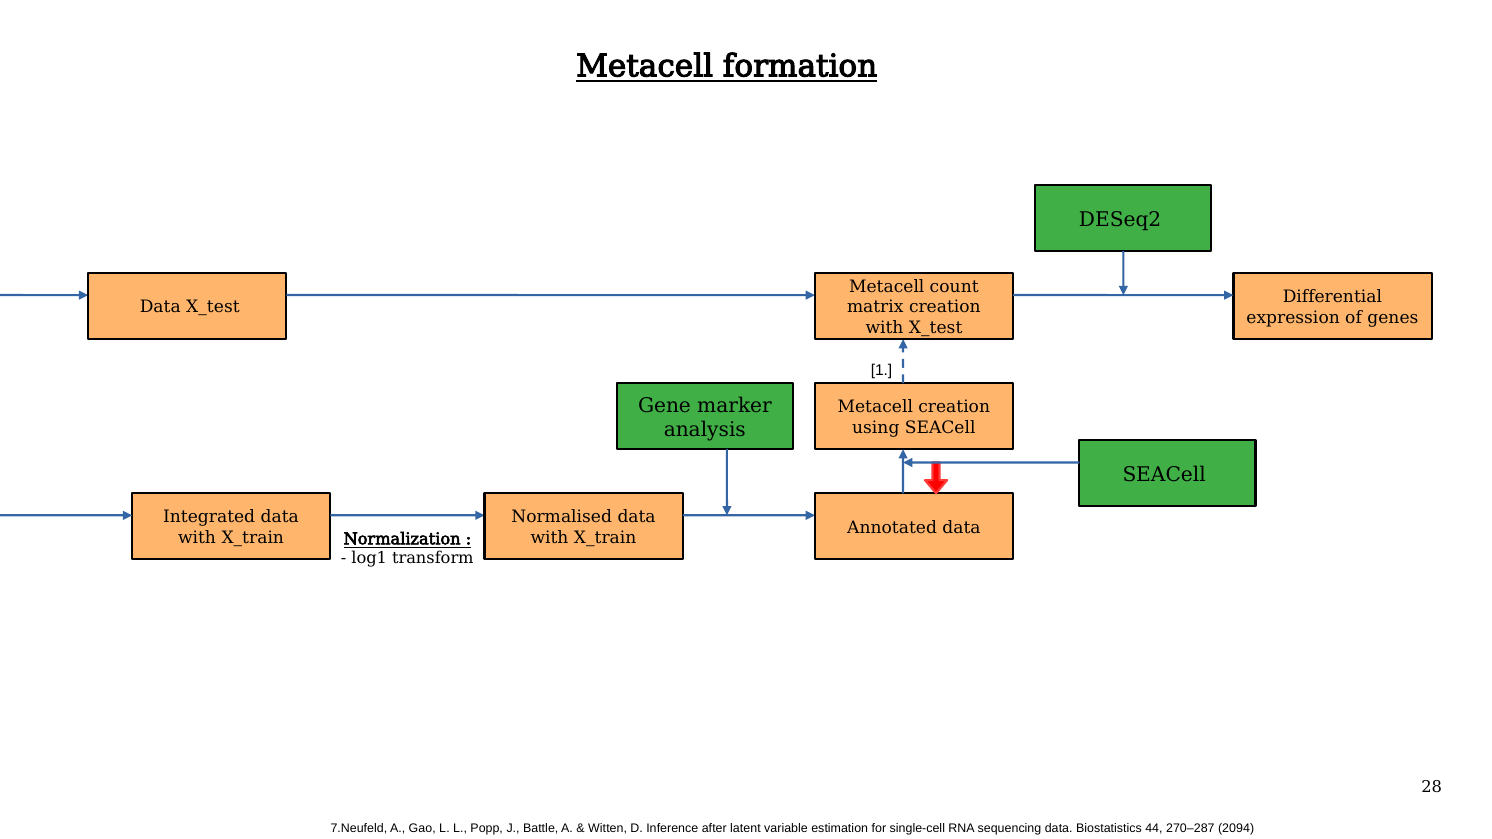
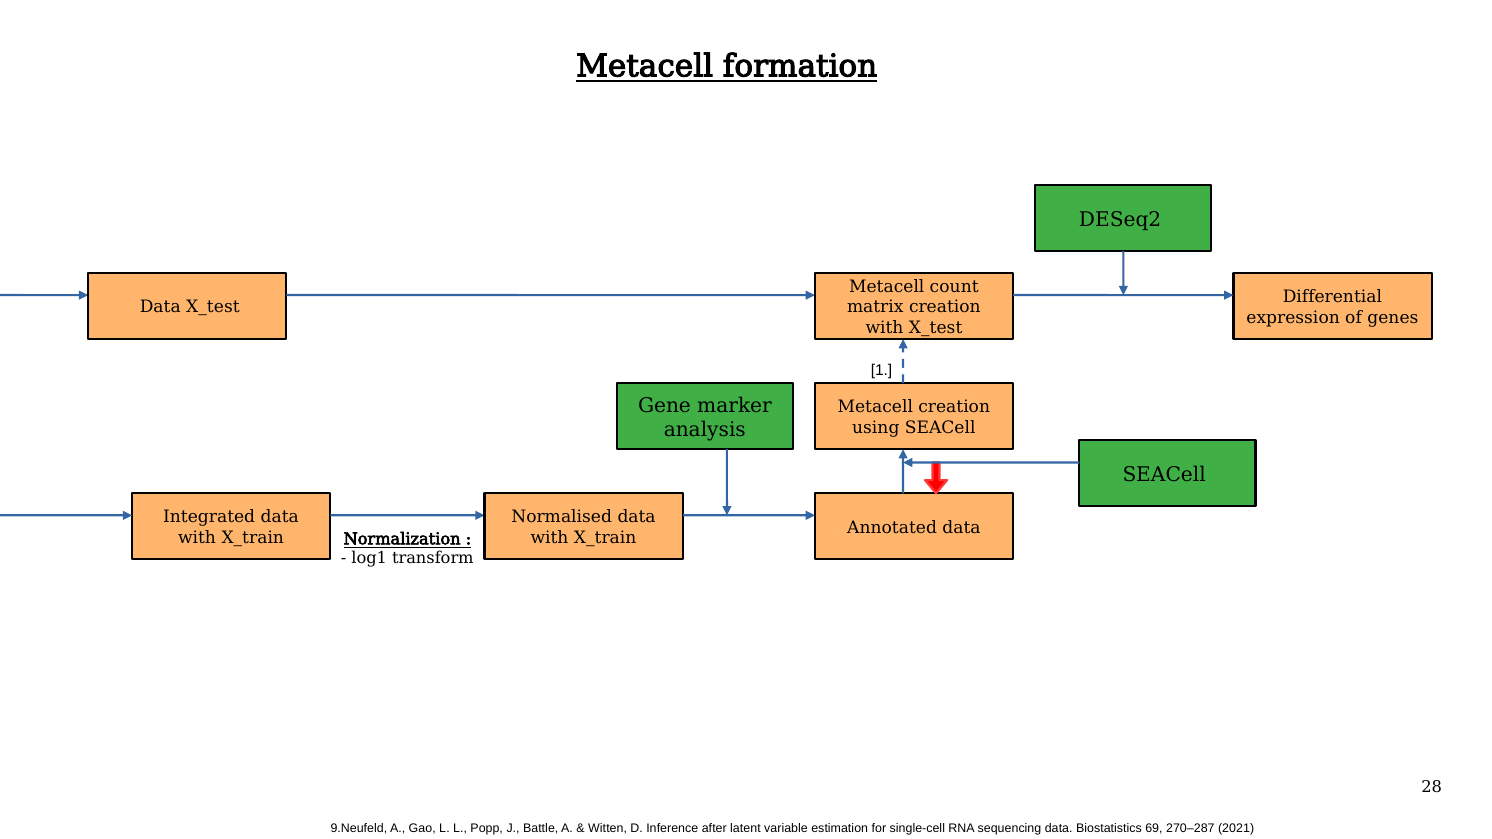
7.Neufeld: 7.Neufeld -> 9.Neufeld (359, 829)
44: 44 -> 69 (1154, 829)
2094: 2094 -> 2021 (1236, 829)
